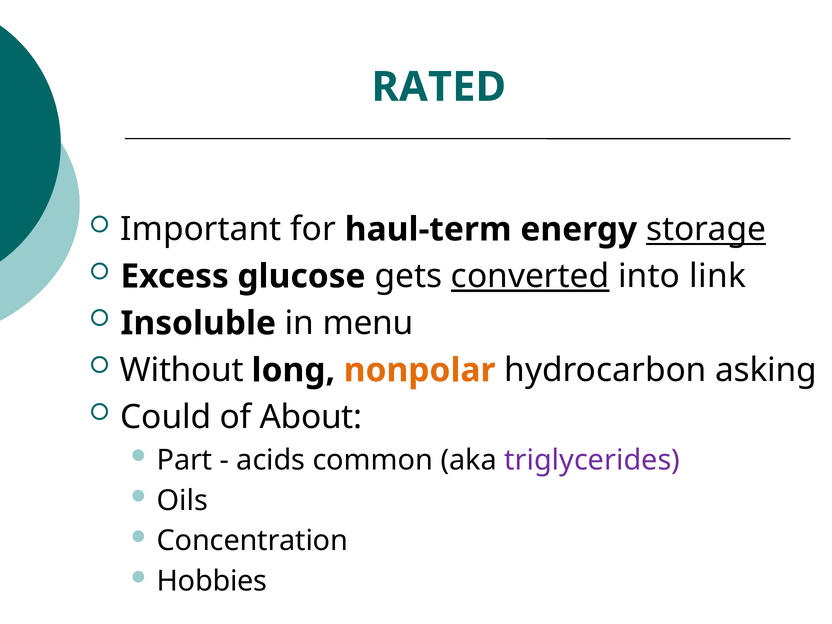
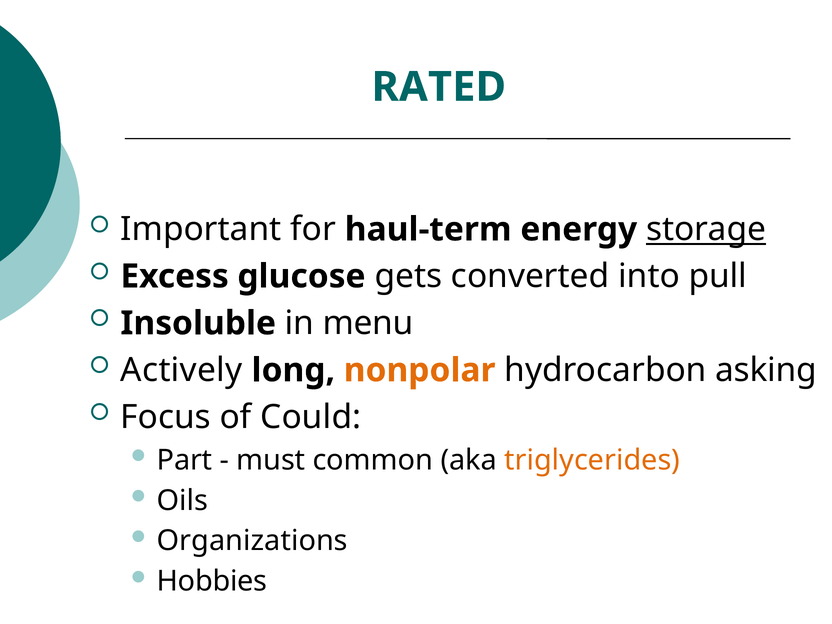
converted underline: present -> none (530, 276)
link: link -> pull (718, 276)
Without: Without -> Actively (181, 370)
Could: Could -> Focus (166, 417)
About: About -> Could (311, 417)
acids: acids -> must (271, 460)
triglycerides colour: purple -> orange (592, 460)
Concentration: Concentration -> Organizations (252, 541)
